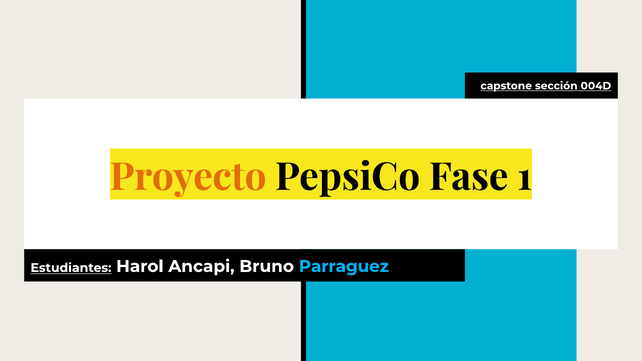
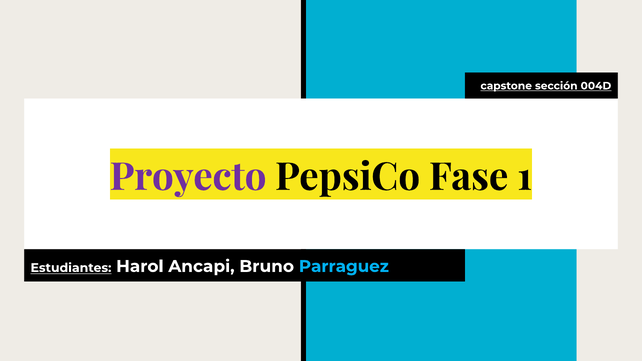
Proyecto colour: orange -> purple (188, 177)
